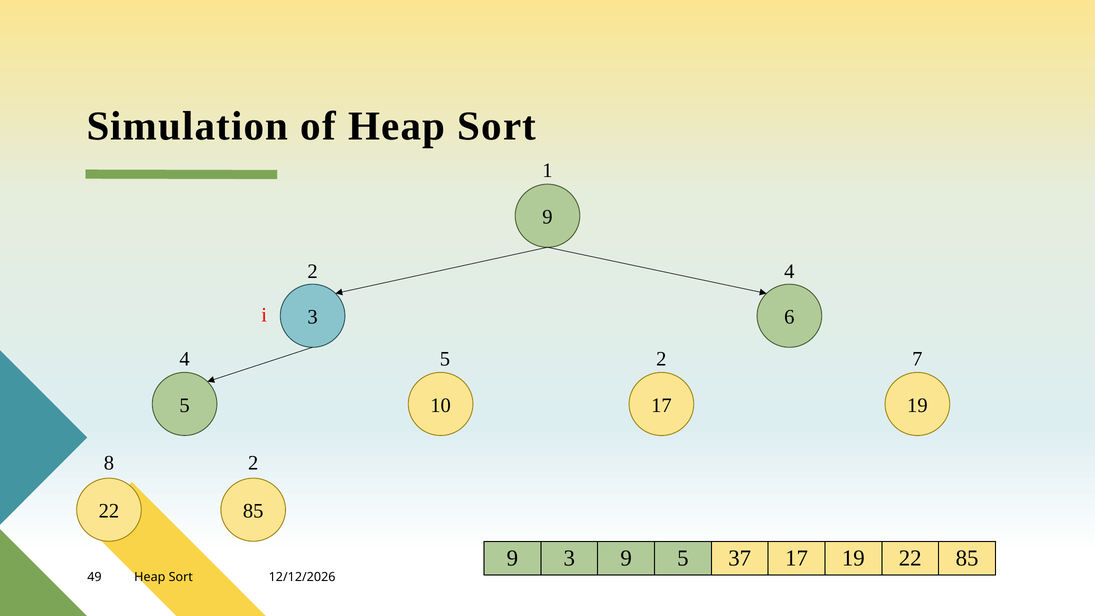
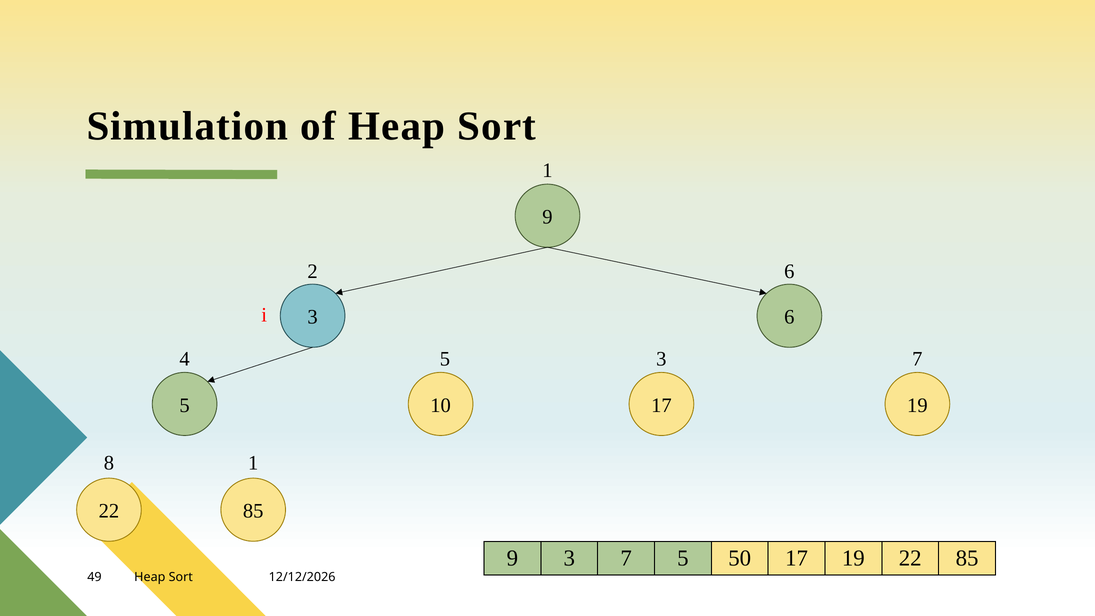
2 4: 4 -> 6 (789, 271)
5 2: 2 -> 3 (661, 359)
8 2: 2 -> 1 (253, 463)
9 3 9: 9 -> 7 (626, 558)
37: 37 -> 50 (740, 558)
